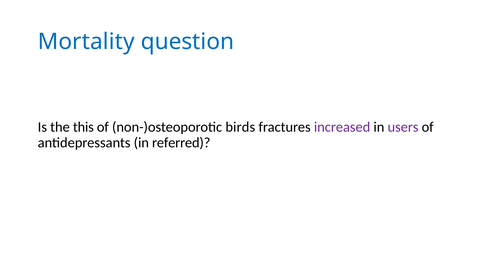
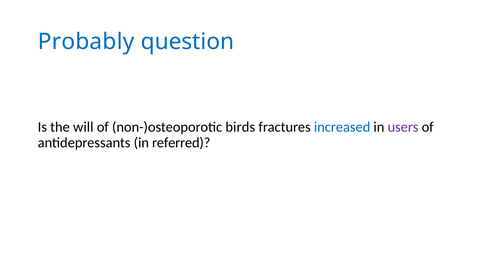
Mortality: Mortality -> Probably (86, 42)
this: this -> will (83, 127)
increased colour: purple -> blue (342, 127)
